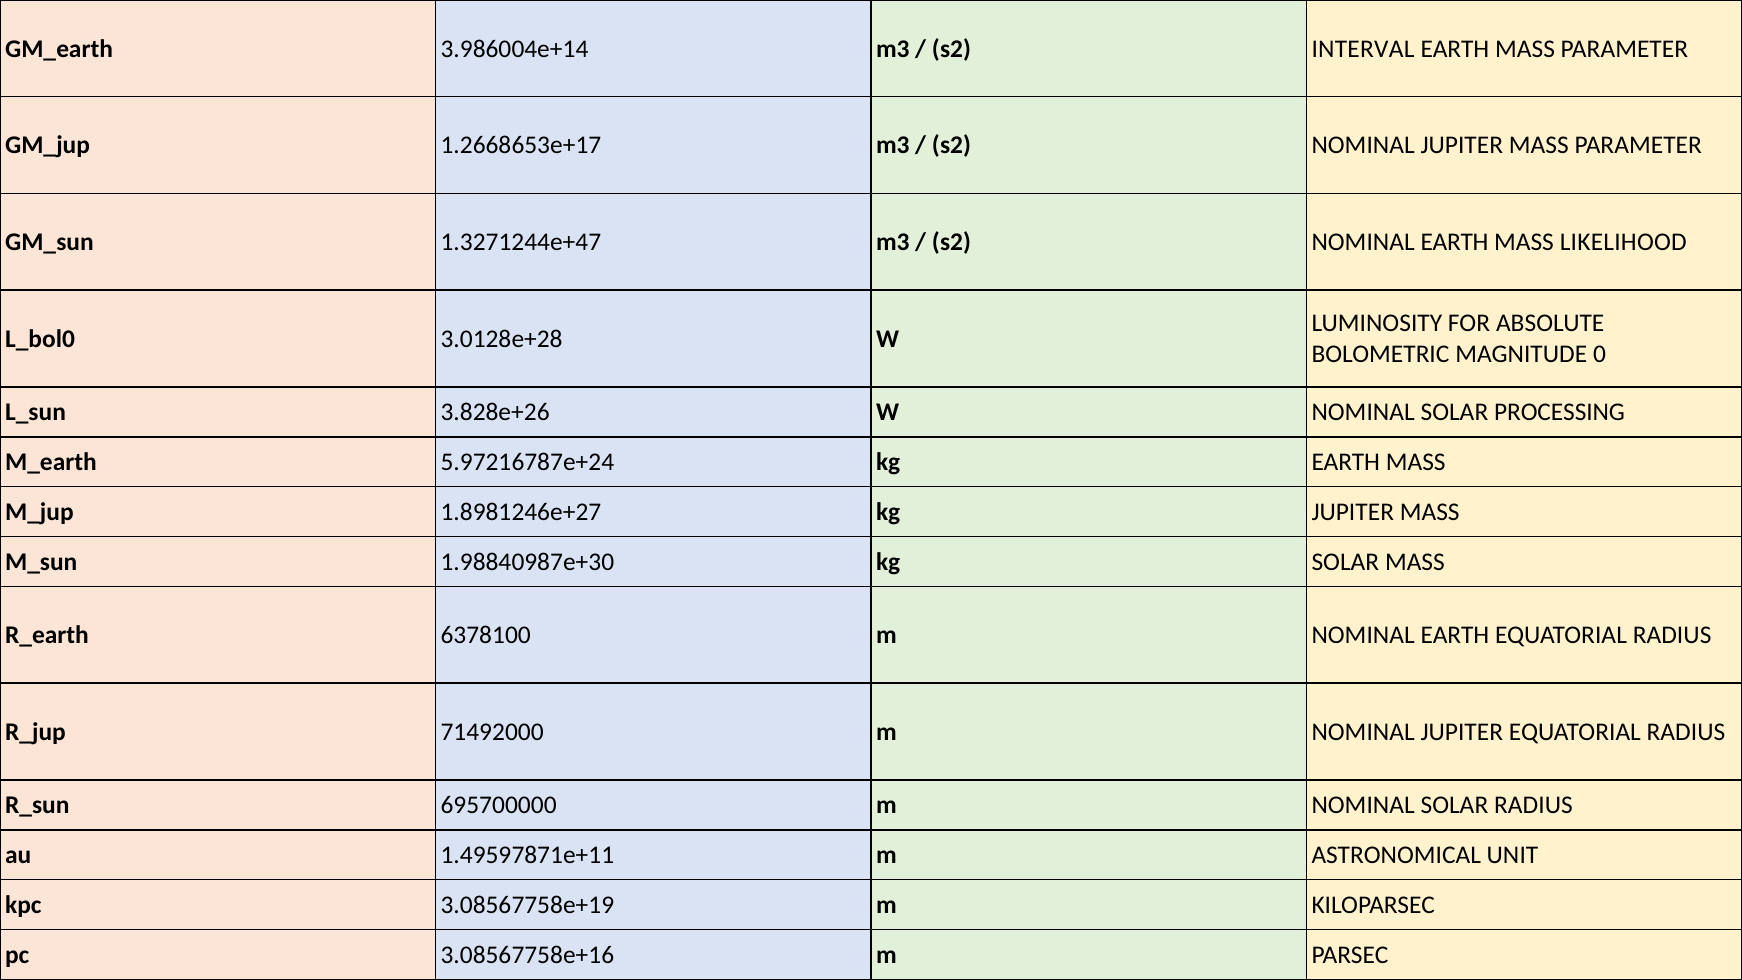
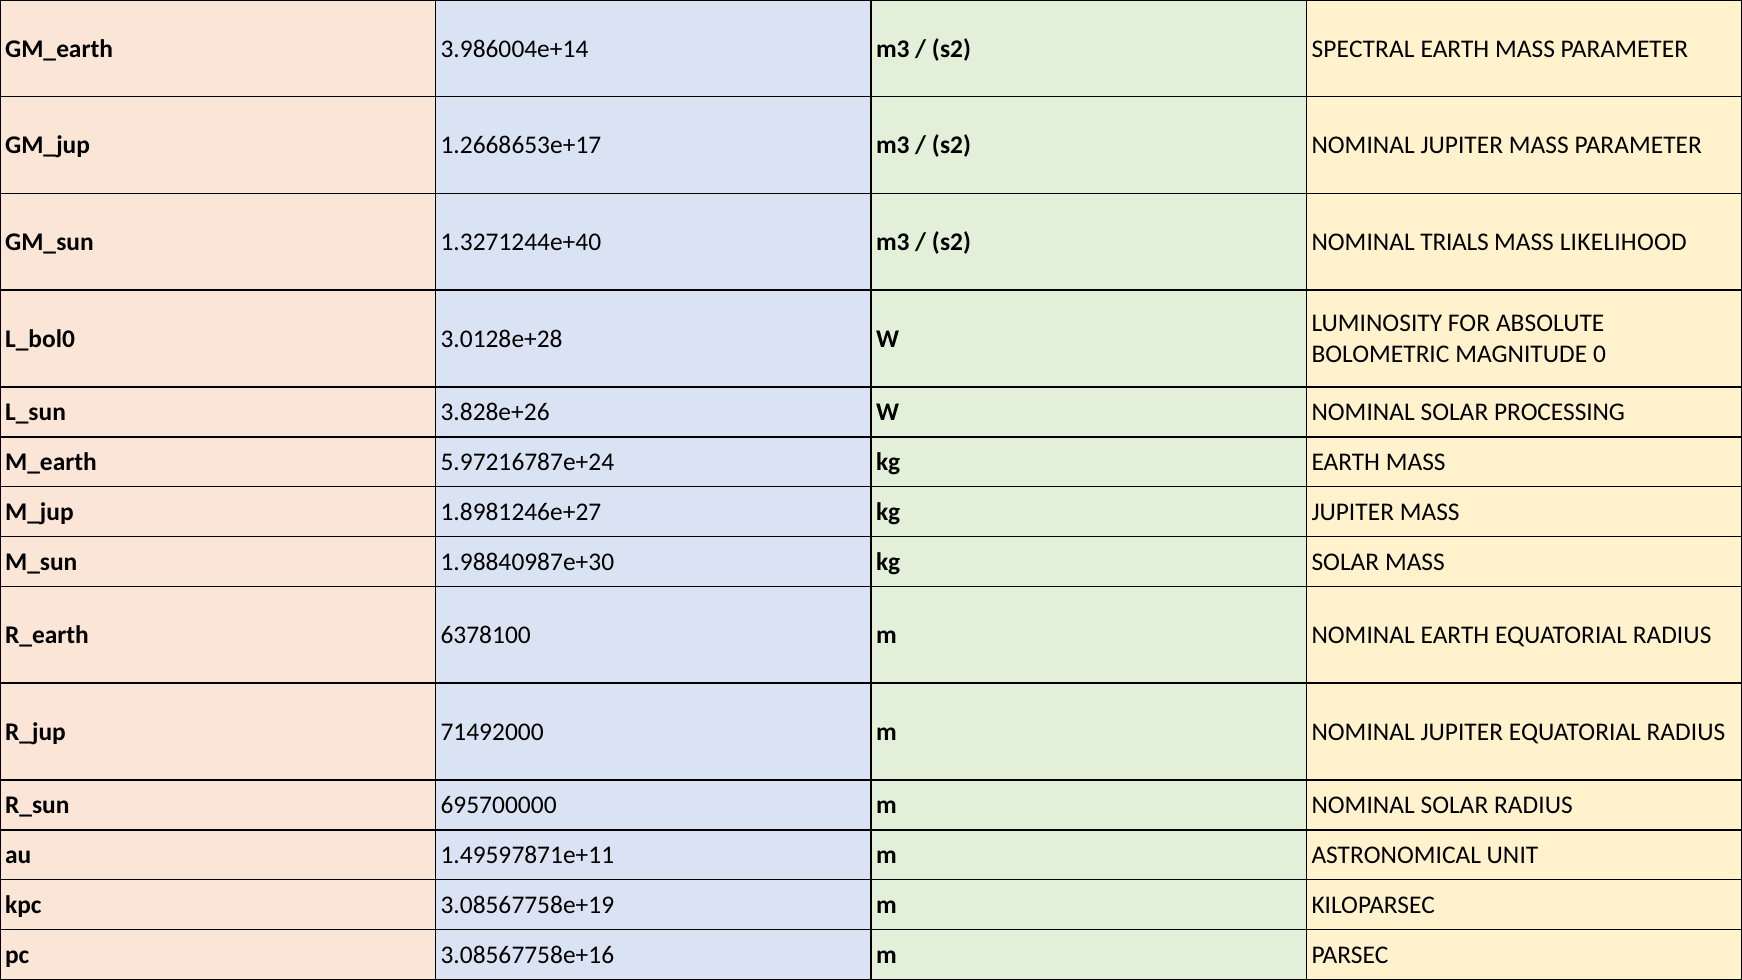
INTERVAL: INTERVAL -> SPECTRAL (1363, 49)
1.3271244e+47: 1.3271244e+47 -> 1.3271244e+40 (521, 242)
s2 NOMINAL EARTH: EARTH -> TRIALS (1455, 242)
